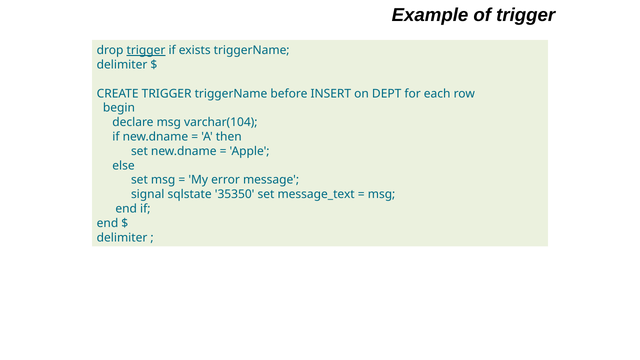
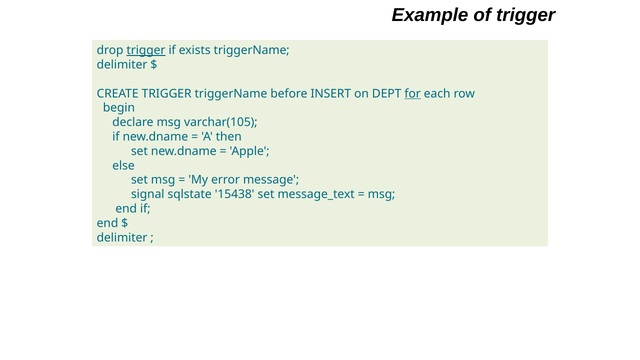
for underline: none -> present (413, 94)
varchar(104: varchar(104 -> varchar(105 (221, 122)
35350: 35350 -> 15438 (235, 194)
